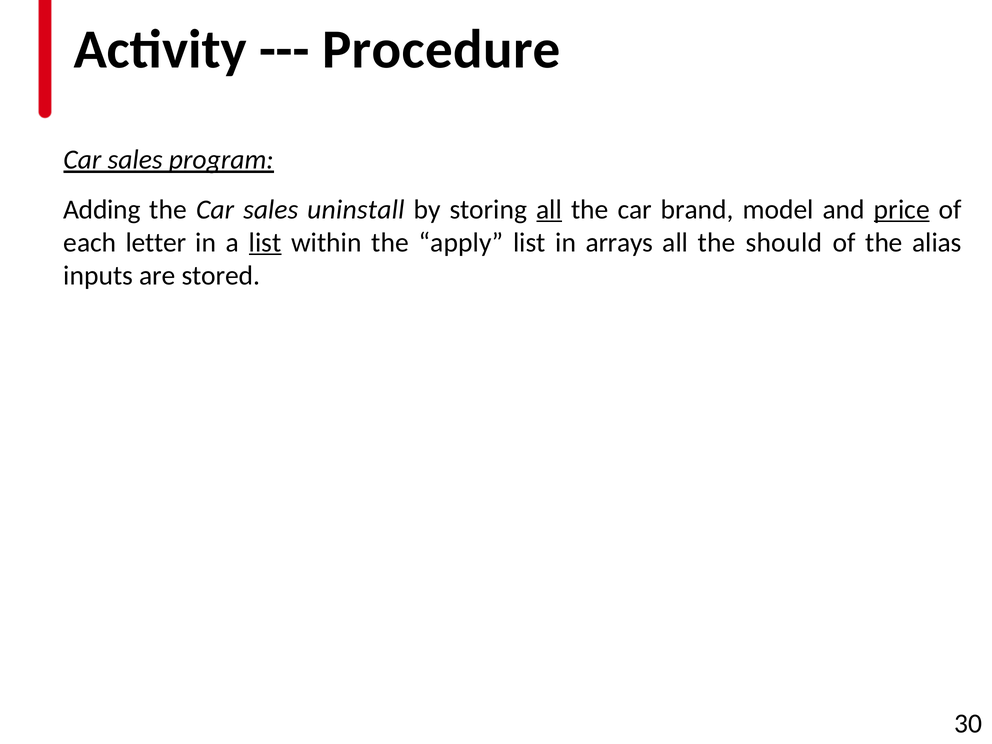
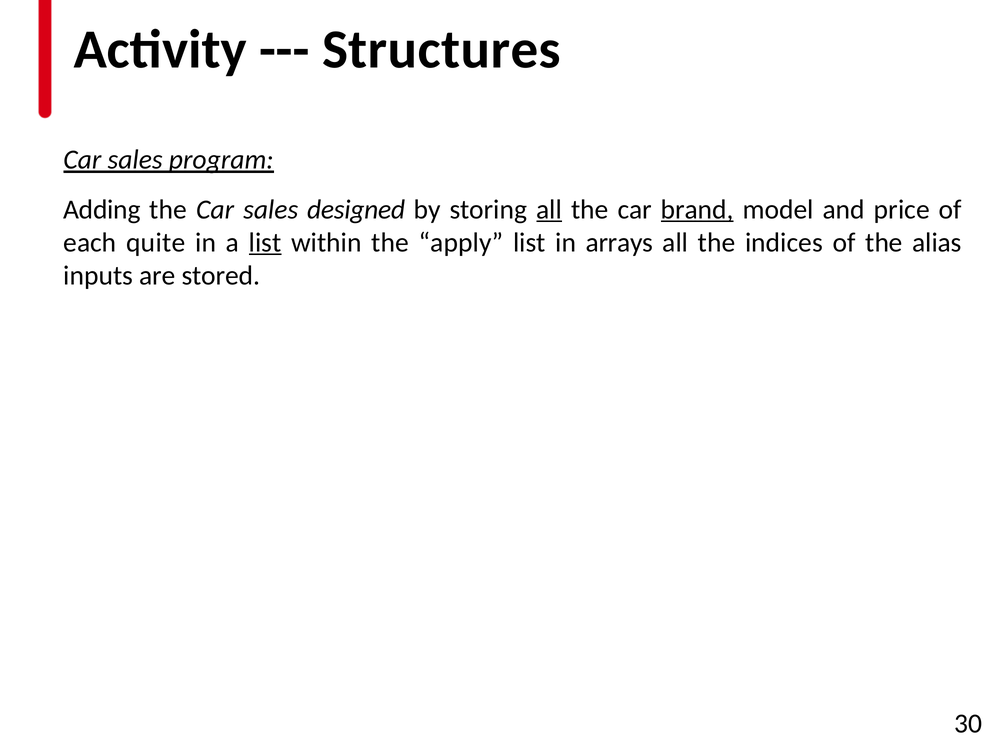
Procedure: Procedure -> Structures (441, 49)
uninstall: uninstall -> designed (356, 209)
brand underline: none -> present (697, 209)
price underline: present -> none (902, 209)
letter: letter -> quite (156, 243)
should: should -> indices (784, 243)
